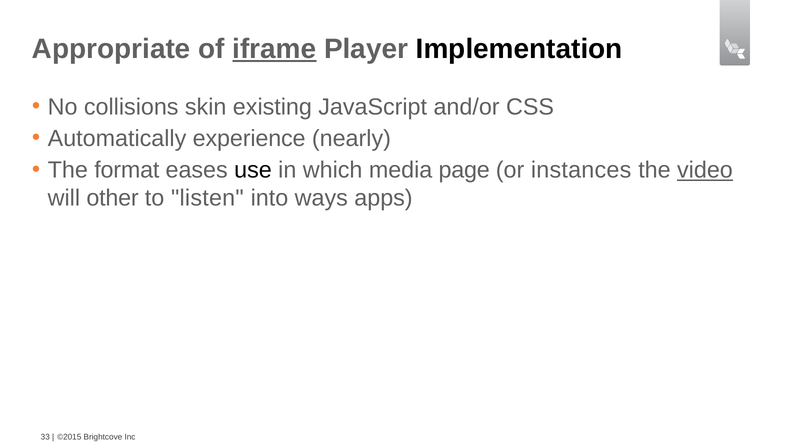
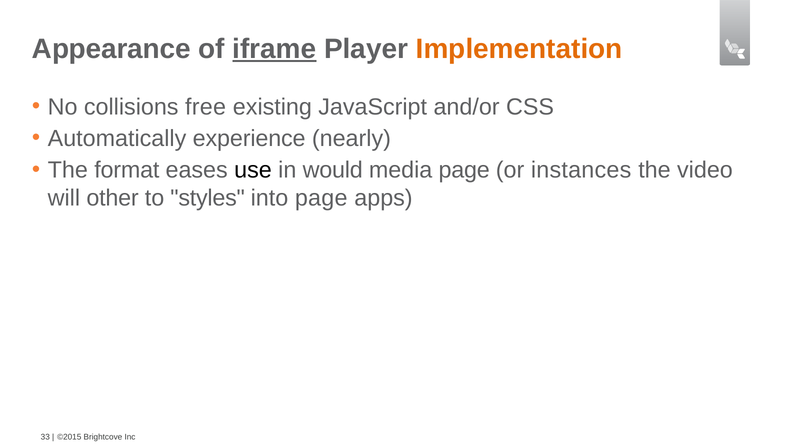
Appropriate: Appropriate -> Appearance (111, 49)
Implementation colour: black -> orange (519, 49)
skin: skin -> free (206, 107)
which: which -> would (333, 170)
video underline: present -> none (705, 170)
listen: listen -> styles (208, 198)
into ways: ways -> page (321, 198)
